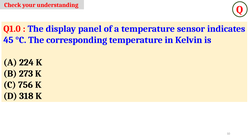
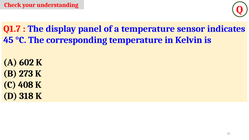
Q1.0: Q1.0 -> Q1.7 (12, 29)
224: 224 -> 602 (26, 62)
756: 756 -> 408 (26, 85)
